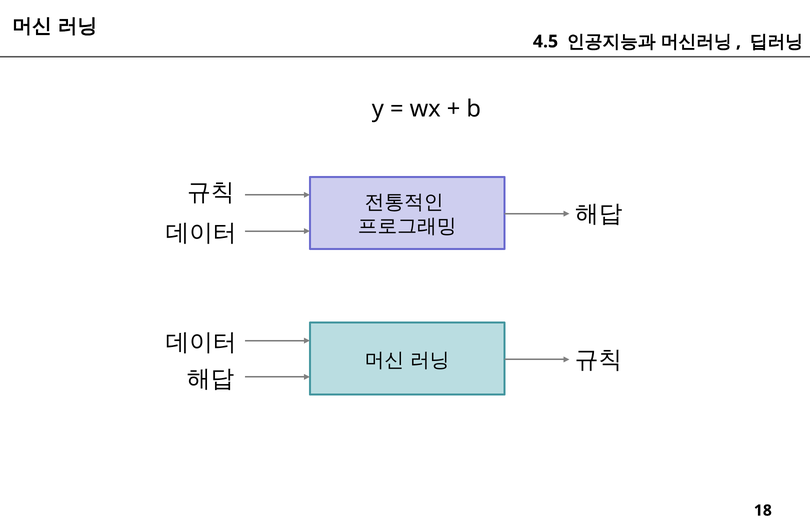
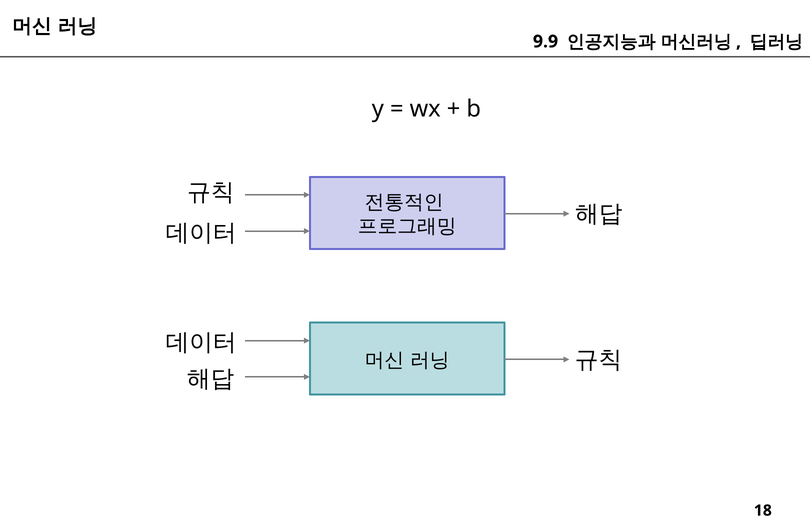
4.5: 4.5 -> 9.9 (545, 42)
